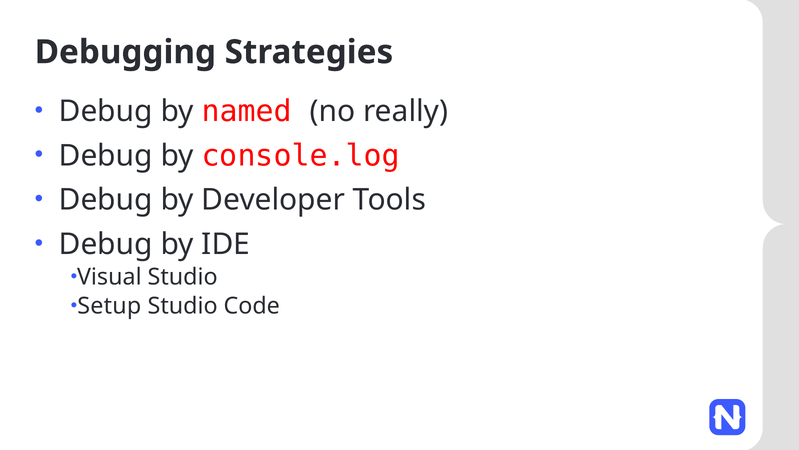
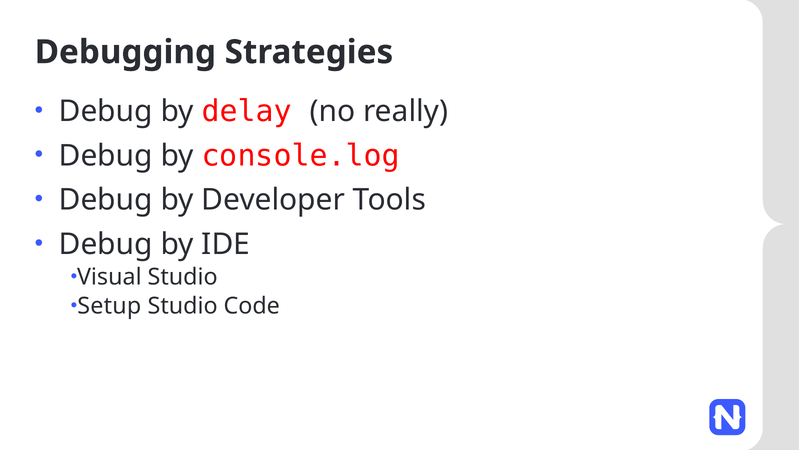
named: named -> delay (247, 111)
